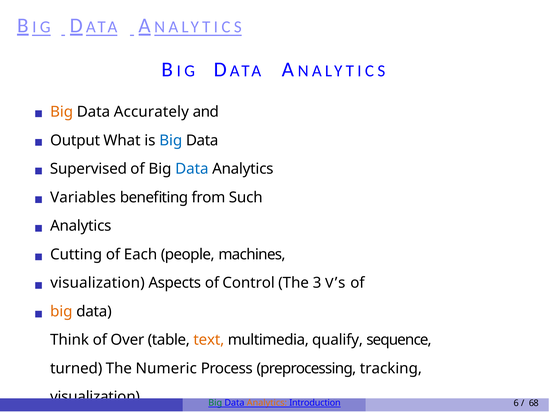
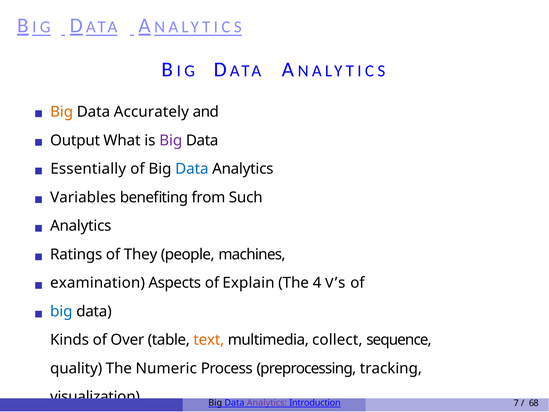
Big colour: blue -> purple (171, 141)
Supervised: Supervised -> Essentially (88, 169)
Cutting: Cutting -> Ratings (76, 255)
Each: Each -> They (141, 255)
visualization: visualization -> examination (98, 283)
Control: Control -> Explain (248, 283)
3: 3 -> 4 (317, 283)
big colour: orange -> blue (61, 312)
Think: Think -> Kinds (70, 340)
qualify: qualify -> collect (337, 340)
turned: turned -> quality (76, 369)
Big colour: green -> black (215, 403)
Analytics colour: orange -> purple (267, 403)
6: 6 -> 7 (516, 403)
